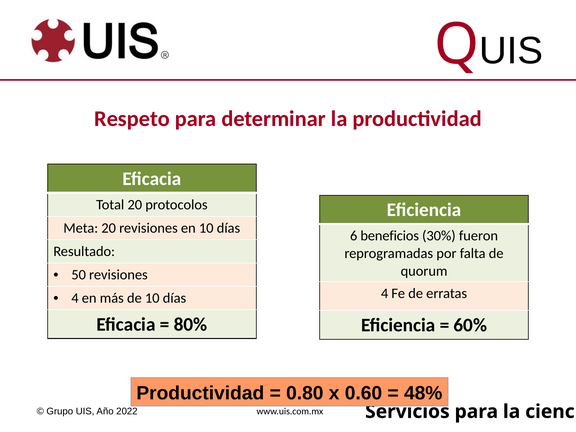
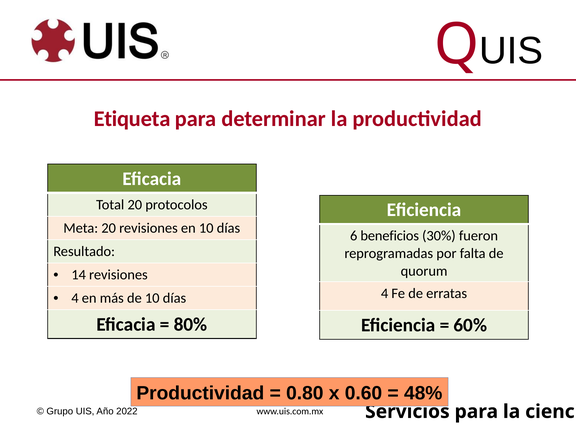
Respeto: Respeto -> Etiqueta (132, 119)
50: 50 -> 14 (79, 275)
